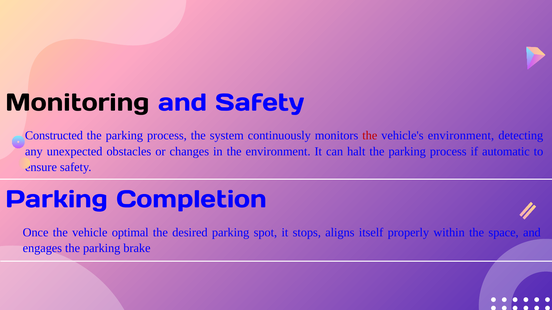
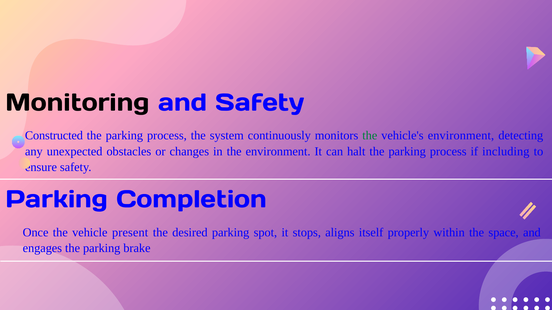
the colour: red -> green (370, 136)
automatic: automatic -> including (506, 152)
optimal: optimal -> present (130, 233)
